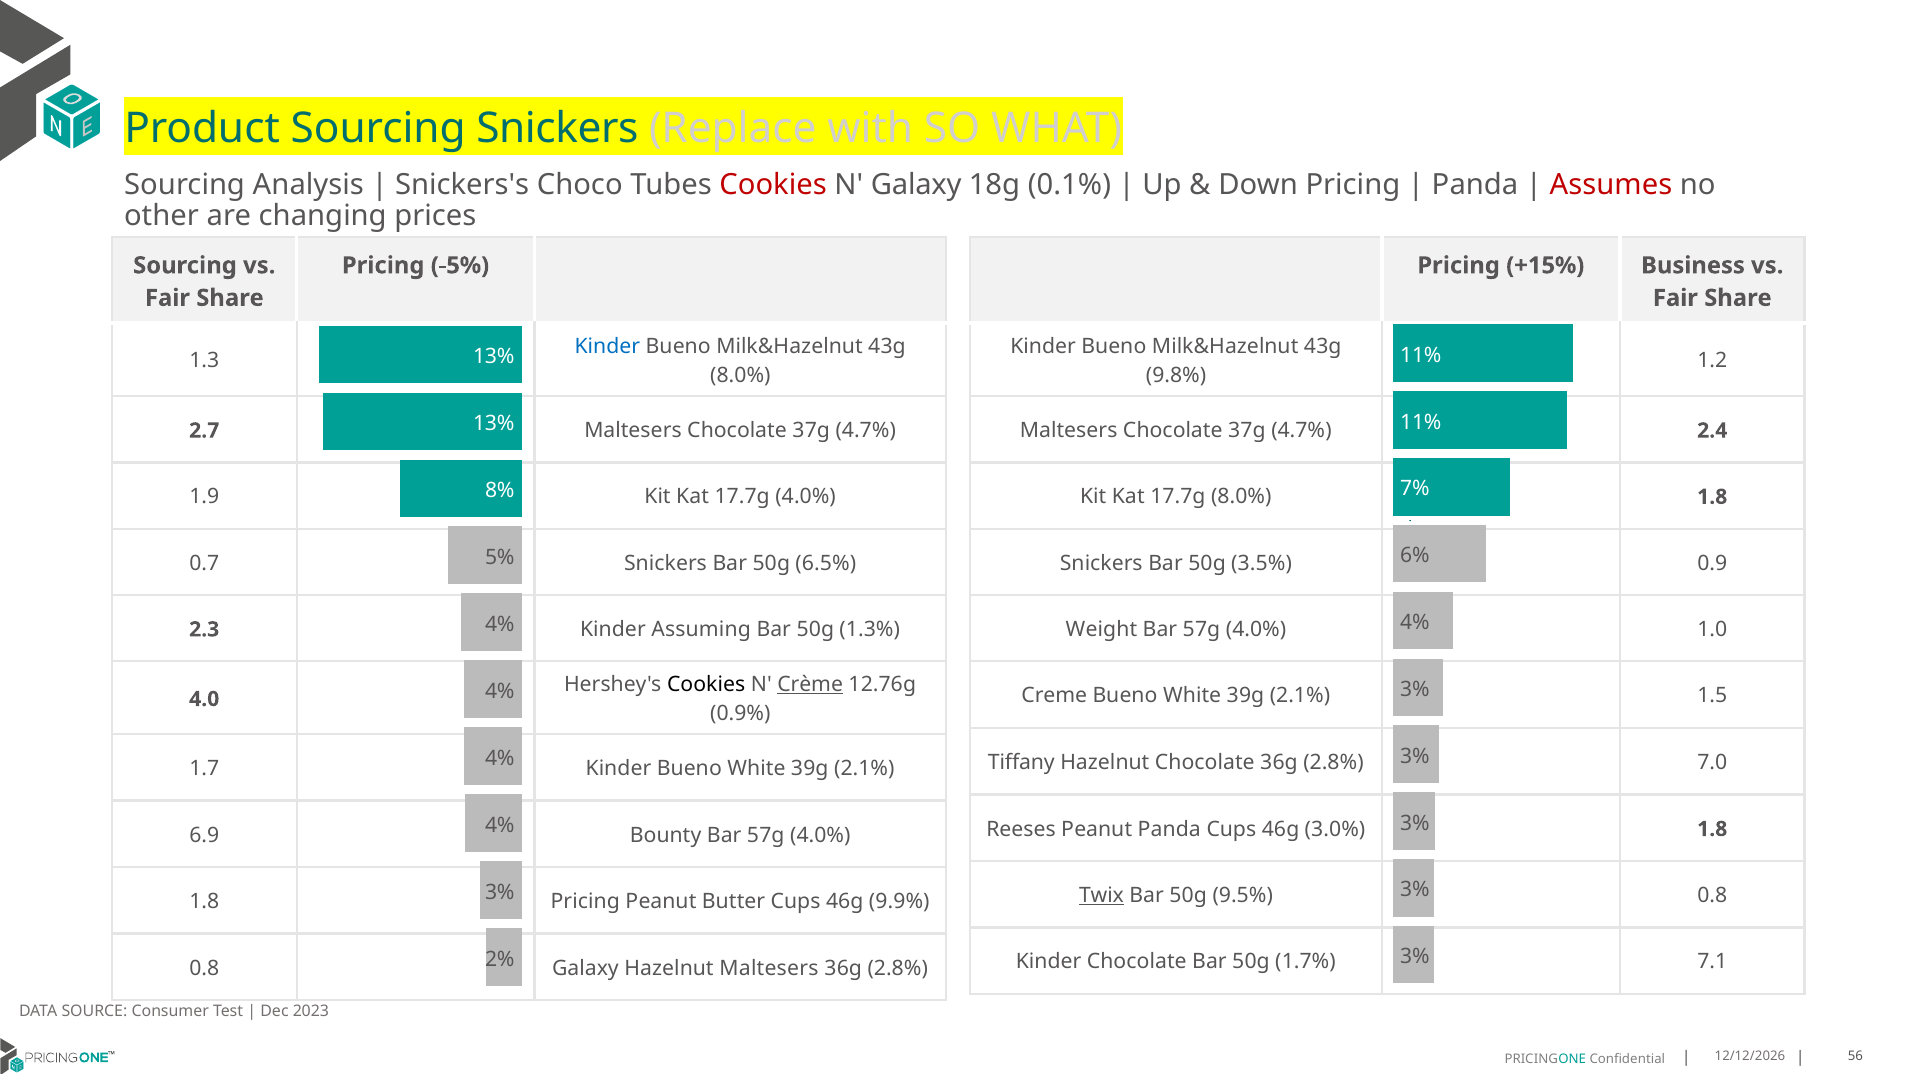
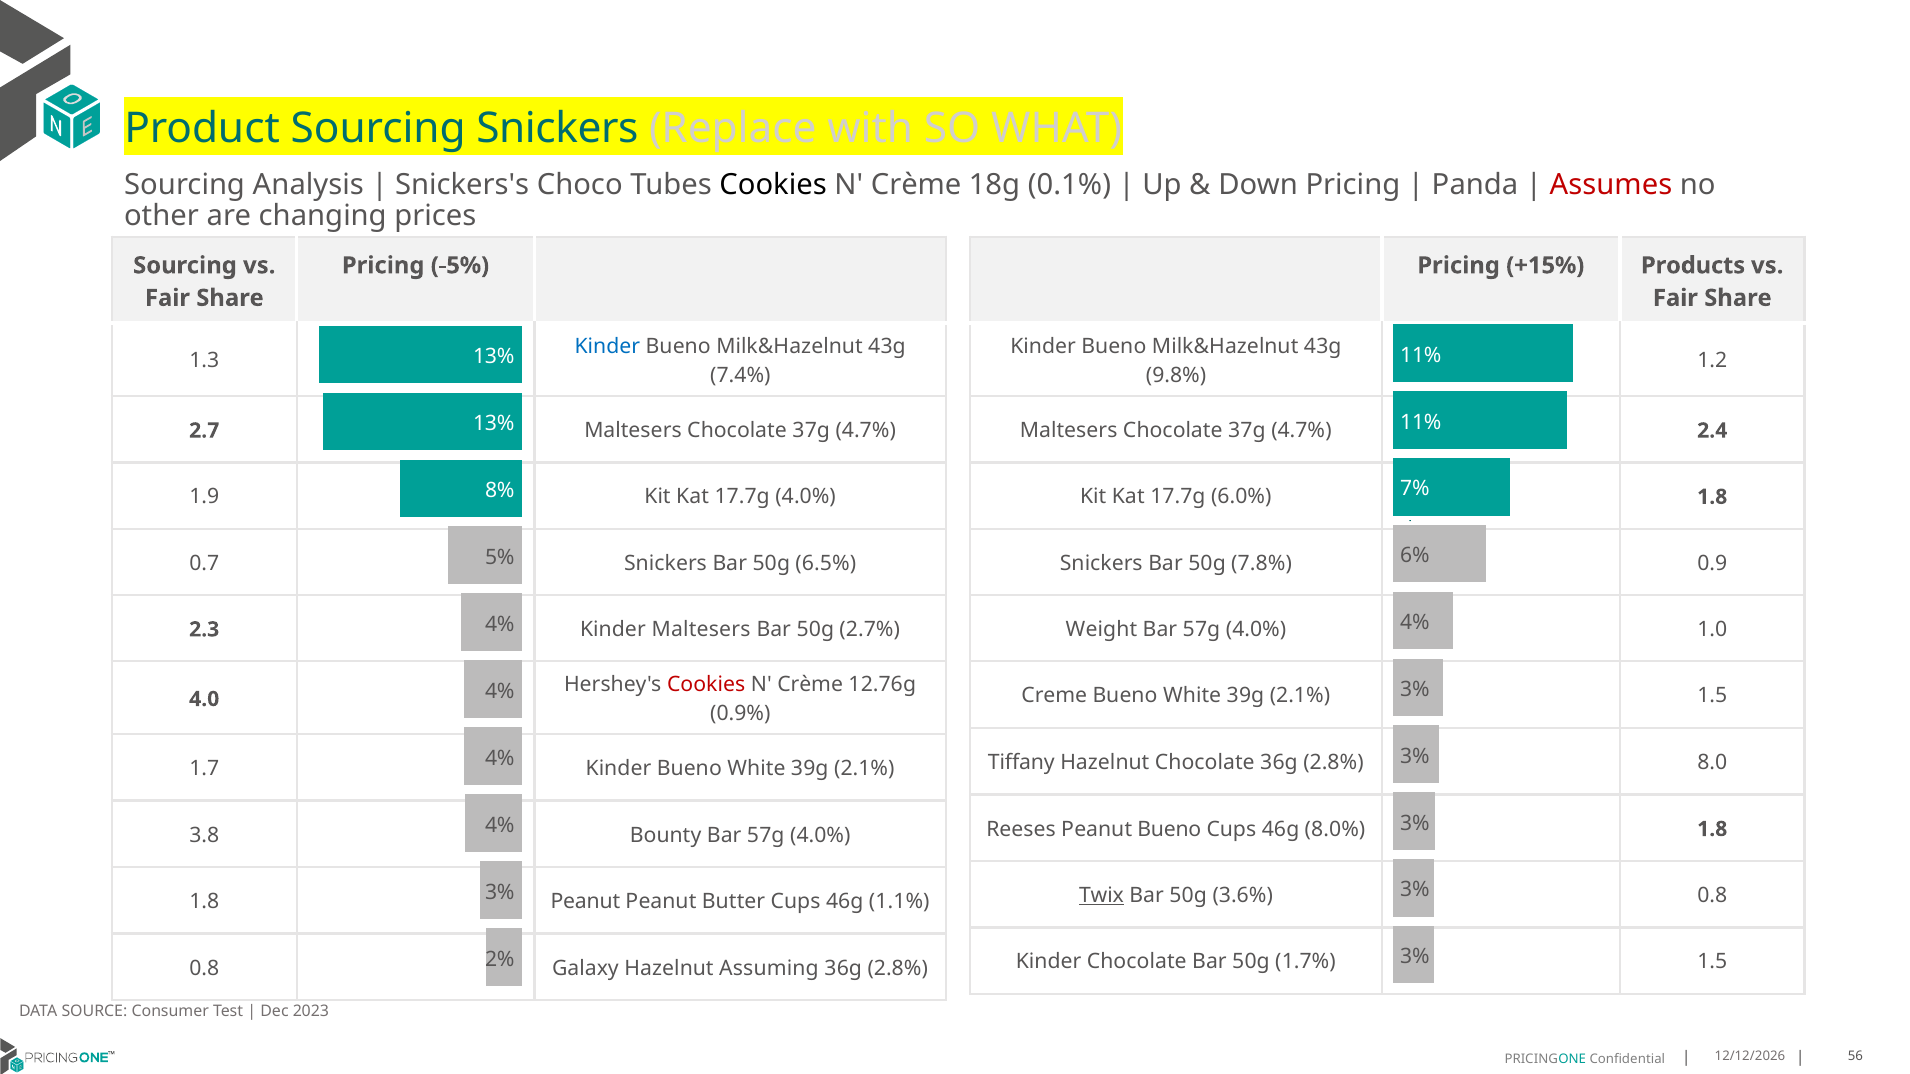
Cookies colour: red -> black (773, 185)
Galaxy: Galaxy -> Crème (916, 185)
Business: Business -> Products (1693, 266)
8.0%: 8.0% -> 7.4% (740, 376)
17.7g 8.0%: 8.0% -> 6.0% (1241, 497)
3.5%: 3.5% -> 7.8% (1262, 563)
Kinder Assuming: Assuming -> Maltesers (701, 630)
1.3%: 1.3% -> 2.7% (870, 630)
Cookies colour: black -> red (706, 685)
Crème underline: present -> none (810, 685)
7.0: 7.0 -> 8.0 (1712, 763)
Peanut Panda: Panda -> Bueno (1169, 829)
3.0%: 3.0% -> 8.0% (1335, 829)
6.9: 6.9 -> 3.8 (204, 835)
9.5%: 9.5% -> 3.6% (1243, 896)
1.8 Pricing: Pricing -> Peanut (585, 902)
9.9%: 9.9% -> 1.1% (899, 902)
1.7% 7.1: 7.1 -> 1.5 (1712, 962)
Hazelnut Maltesers: Maltesers -> Assuming (769, 969)
